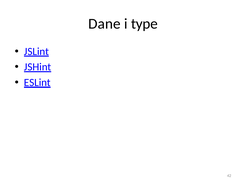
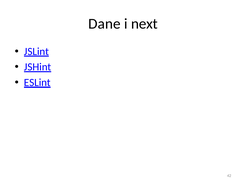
type: type -> next (144, 24)
